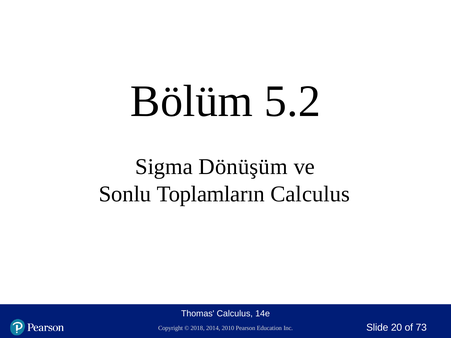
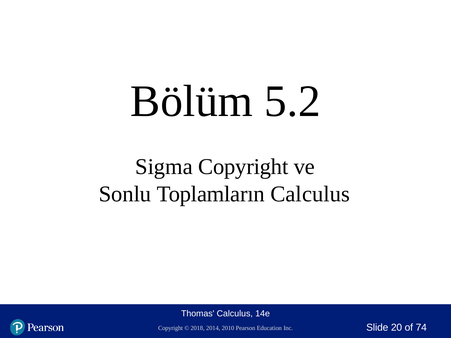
Sigma Dönüşüm: Dönüşüm -> Copyright (243, 167)
73: 73 -> 74 (421, 328)
